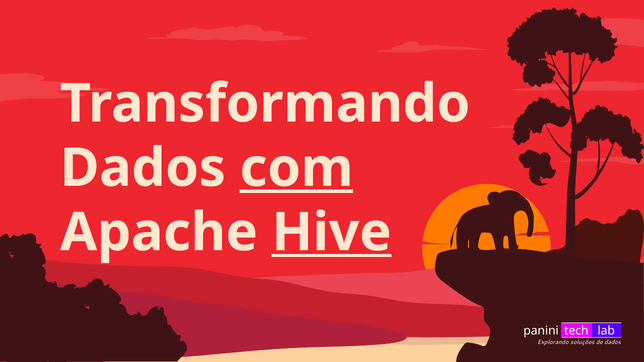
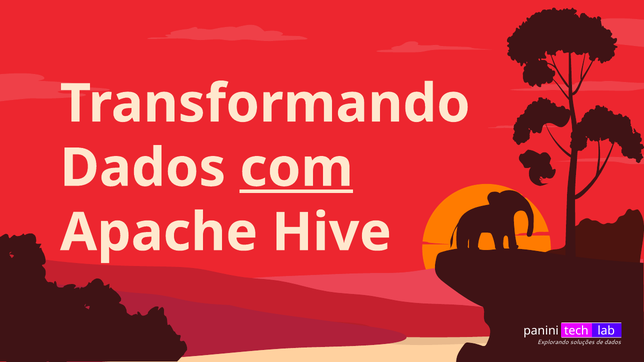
Hive underline: present -> none (332, 233)
